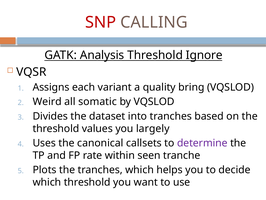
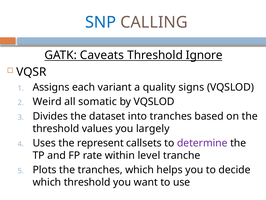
SNP colour: red -> blue (101, 22)
Analysis: Analysis -> Caveats (102, 55)
bring: bring -> signs (191, 87)
canonical: canonical -> represent (100, 143)
seen: seen -> level (149, 155)
